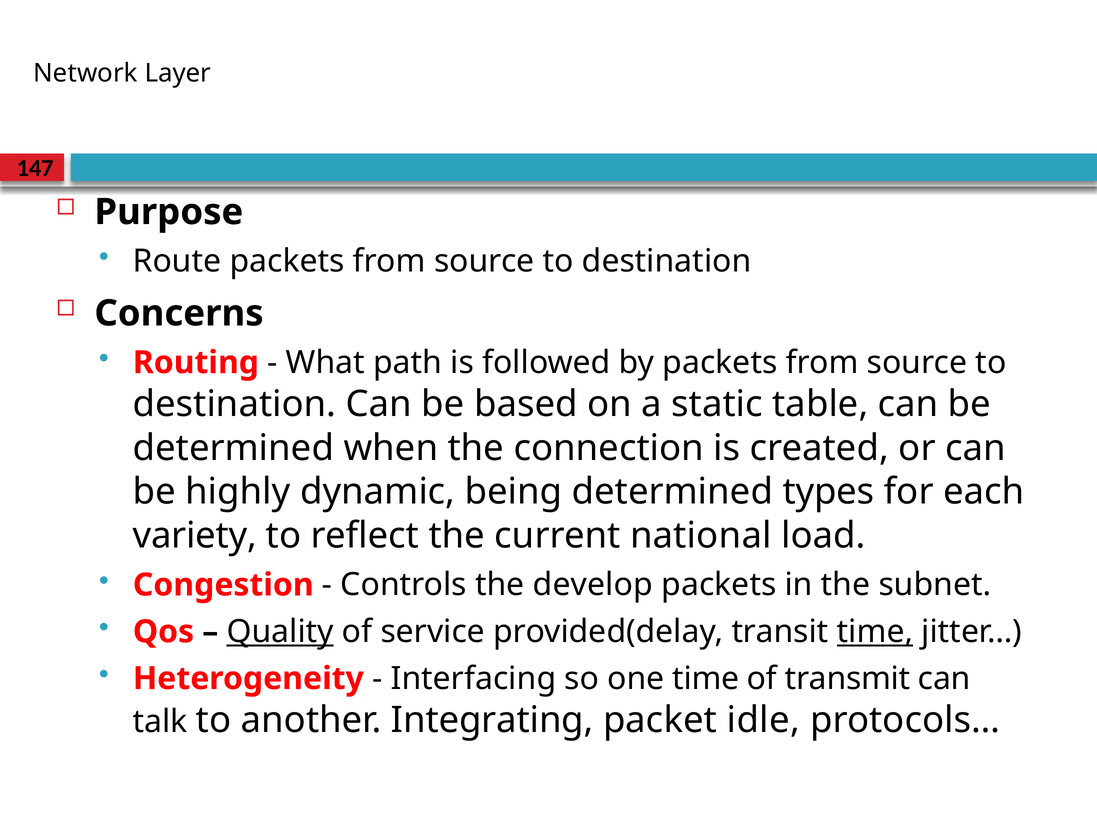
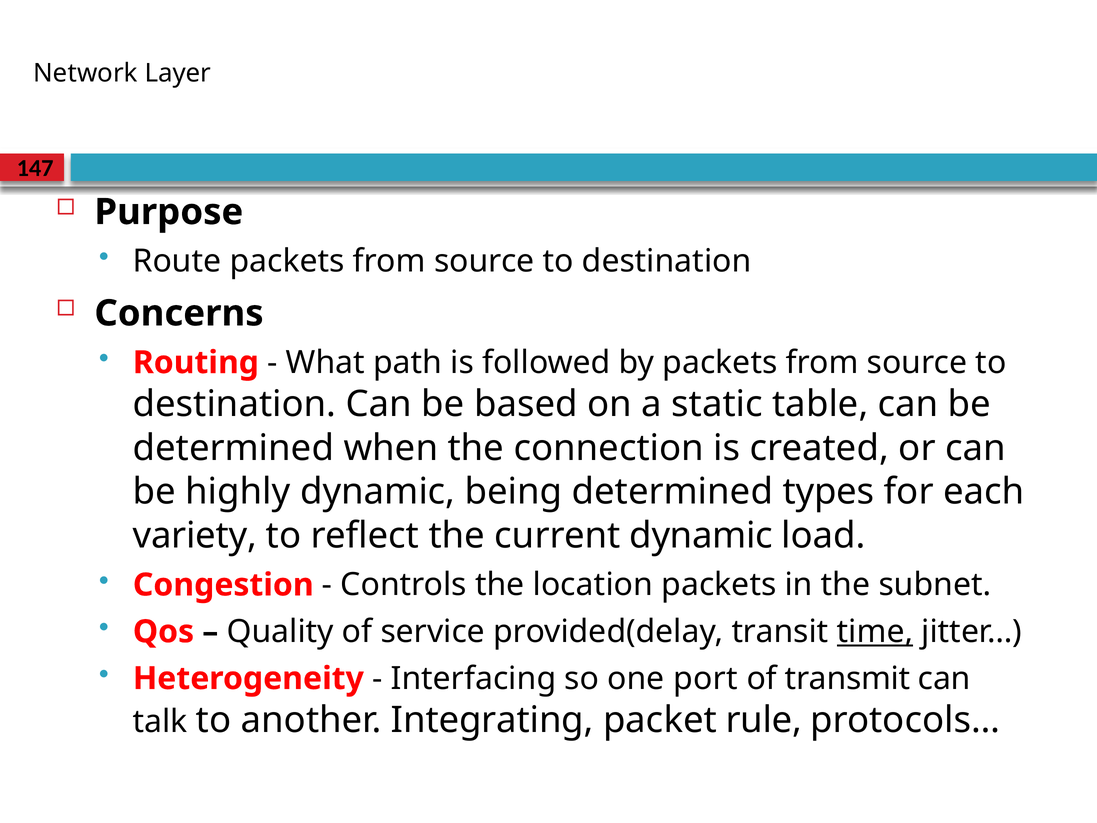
current national: national -> dynamic (701, 536)
develop: develop -> location (593, 585)
Quality underline: present -> none (280, 632)
one time: time -> port (705, 678)
idle: idle -> rule (764, 720)
